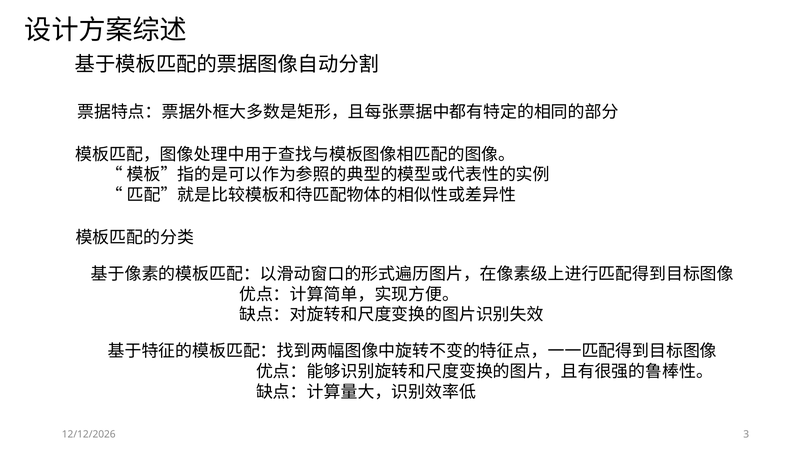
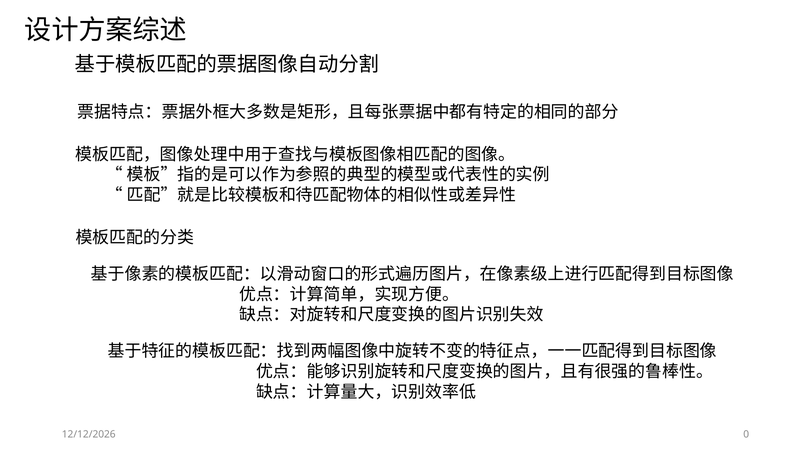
3: 3 -> 0 (746, 435)
